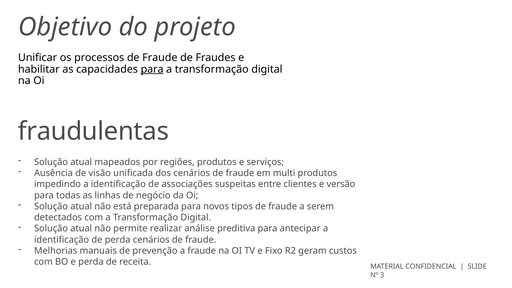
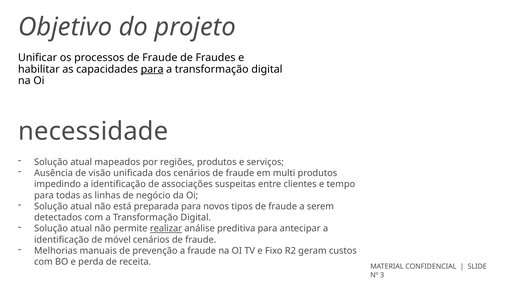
fraudulentas: fraudulentas -> necessidade (93, 132)
versão: versão -> tempo (341, 184)
realizar underline: none -> present (166, 229)
de perda: perda -> móvel (118, 240)
